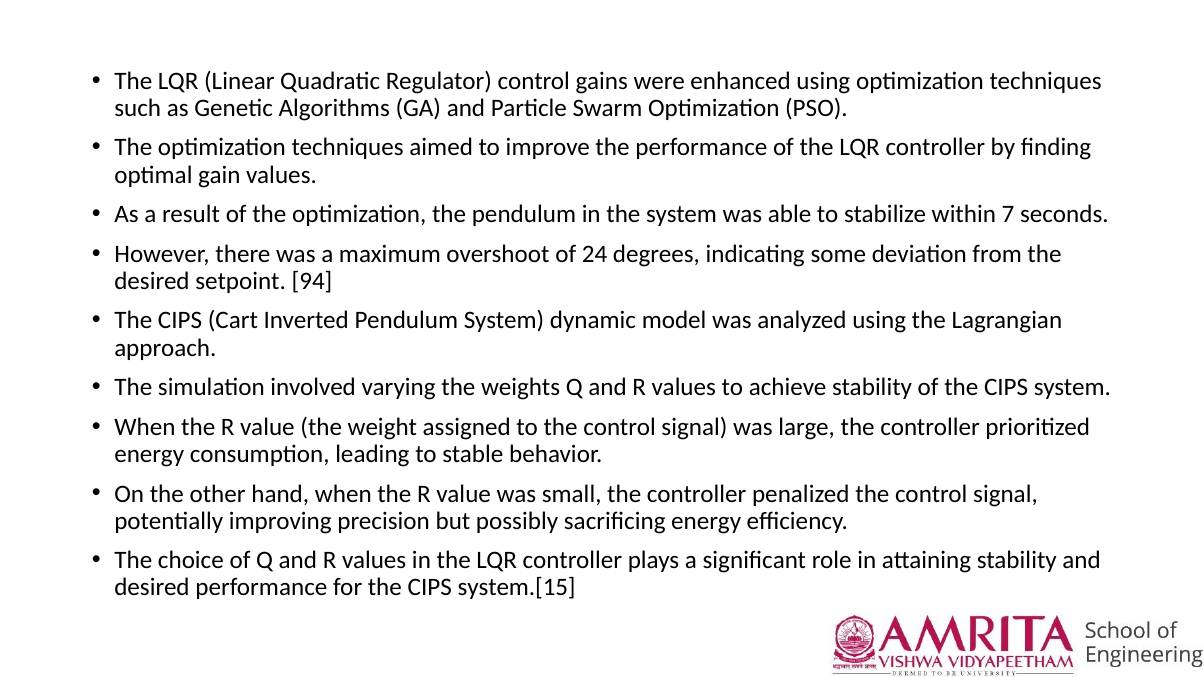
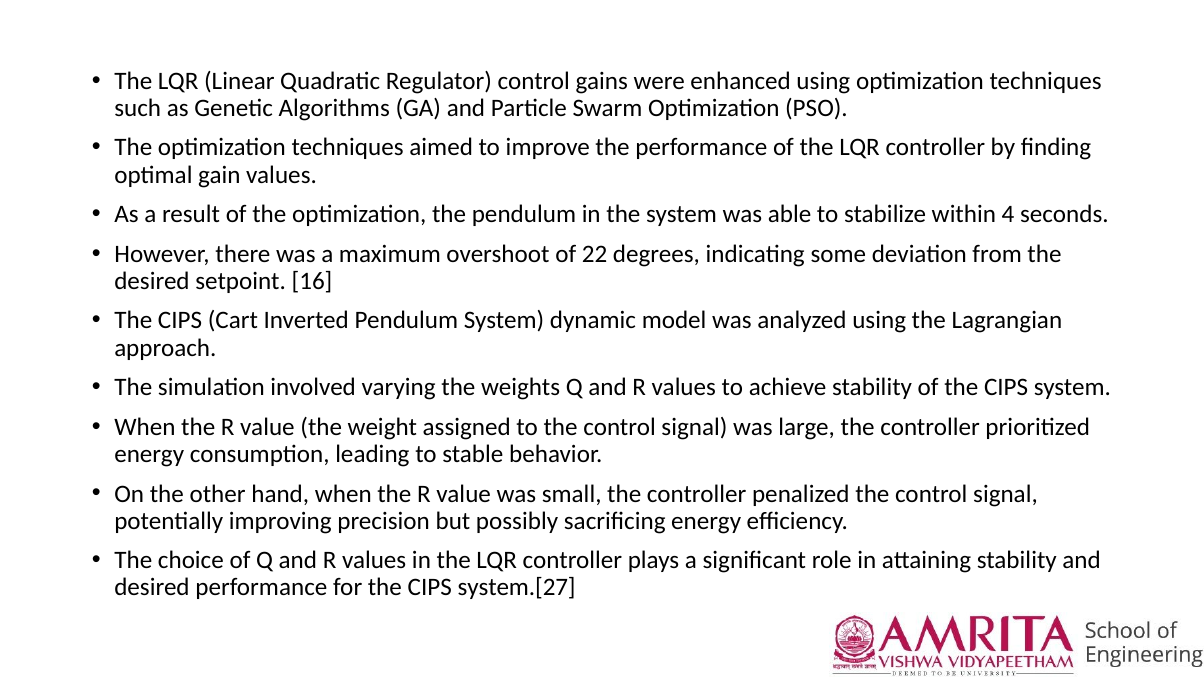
7: 7 -> 4 (1008, 214)
24: 24 -> 22 (594, 254)
94: 94 -> 16 (312, 281)
system.[15: system.[15 -> system.[27 (517, 588)
